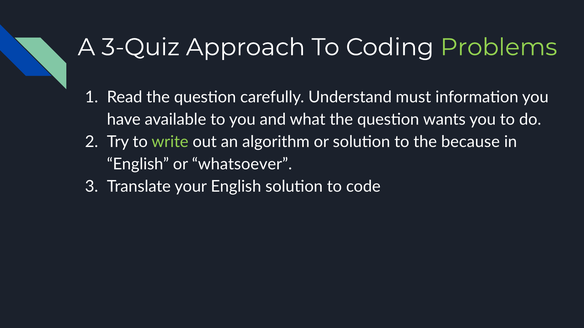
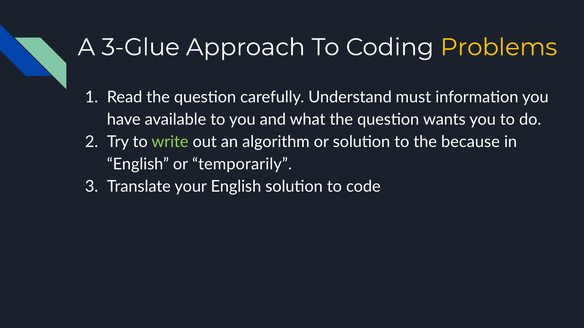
3-Quiz: 3-Quiz -> 3-Glue (141, 47)
Problems colour: light green -> yellow (499, 47)
whatsoever: whatsoever -> temporarily (242, 164)
